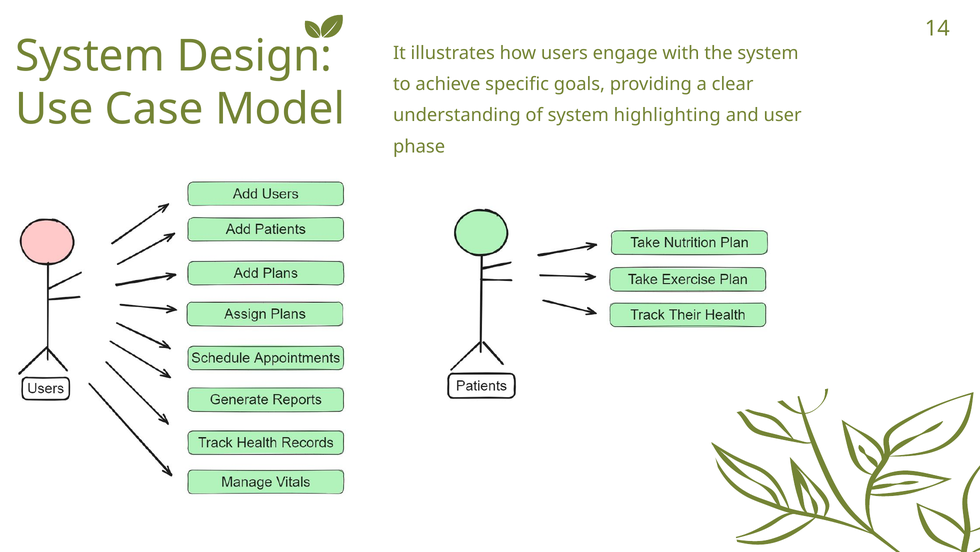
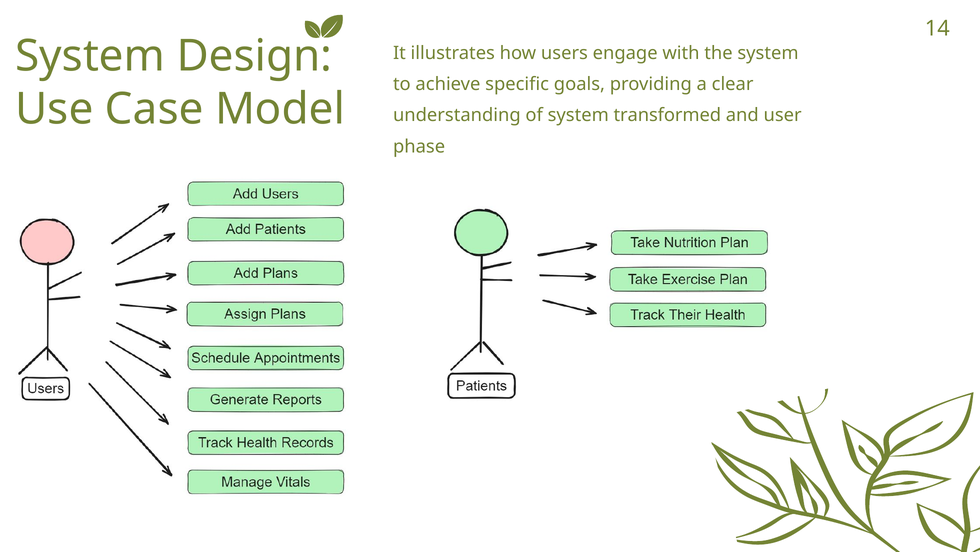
highlighting: highlighting -> transformed (667, 115)
